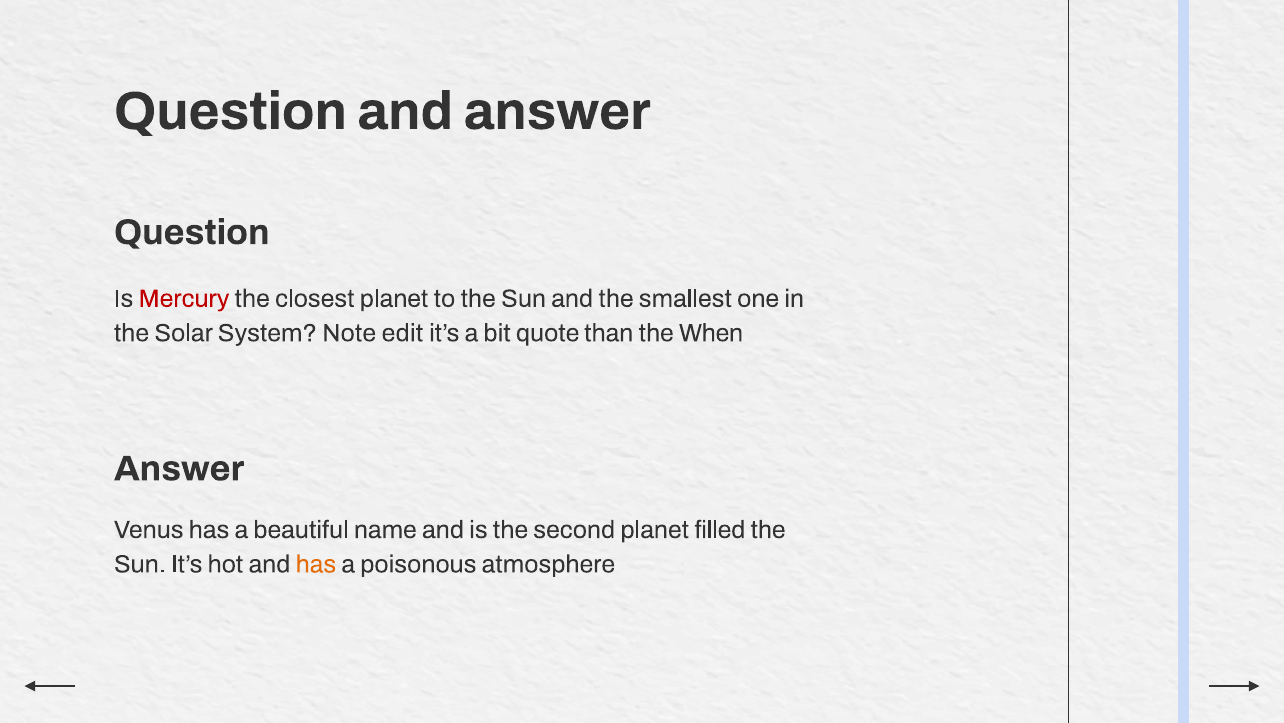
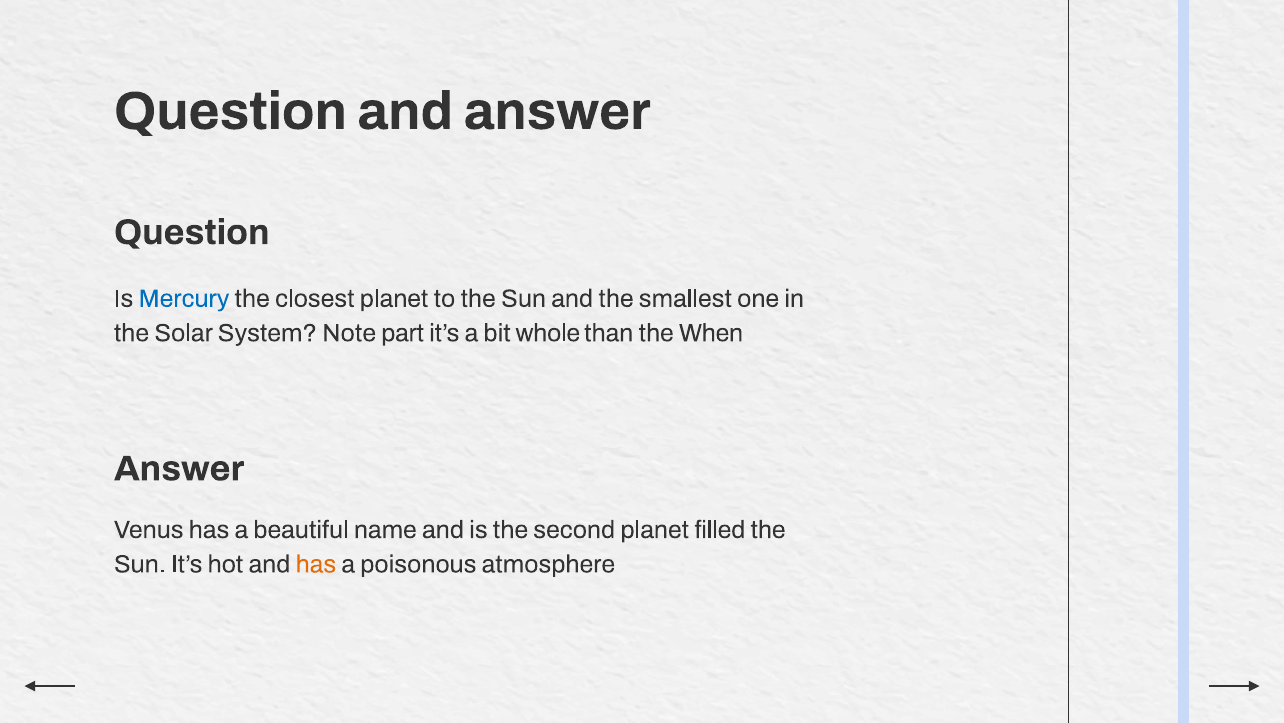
Mercury colour: red -> blue (184, 298)
edit: edit -> part (403, 333)
quote: quote -> whole (548, 333)
